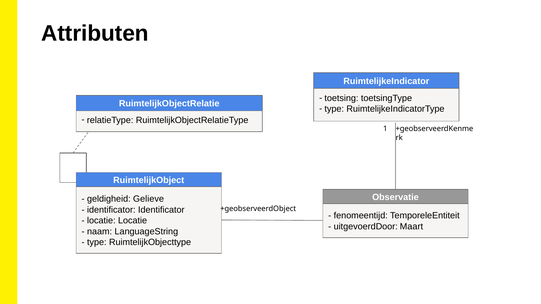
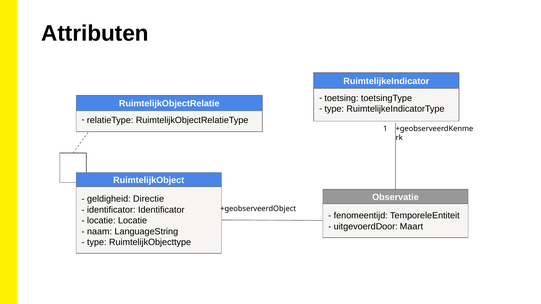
Gelieve: Gelieve -> Directie (149, 199)
